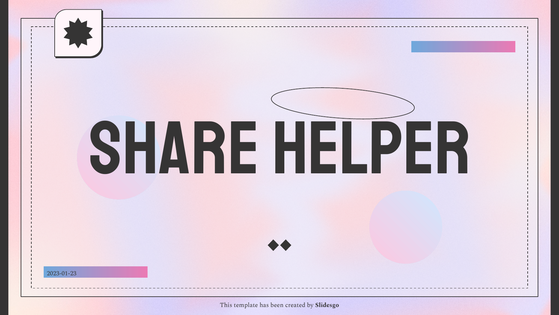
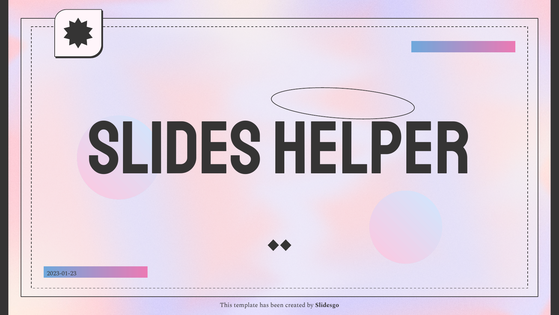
Share: Share -> Slides (175, 149)
